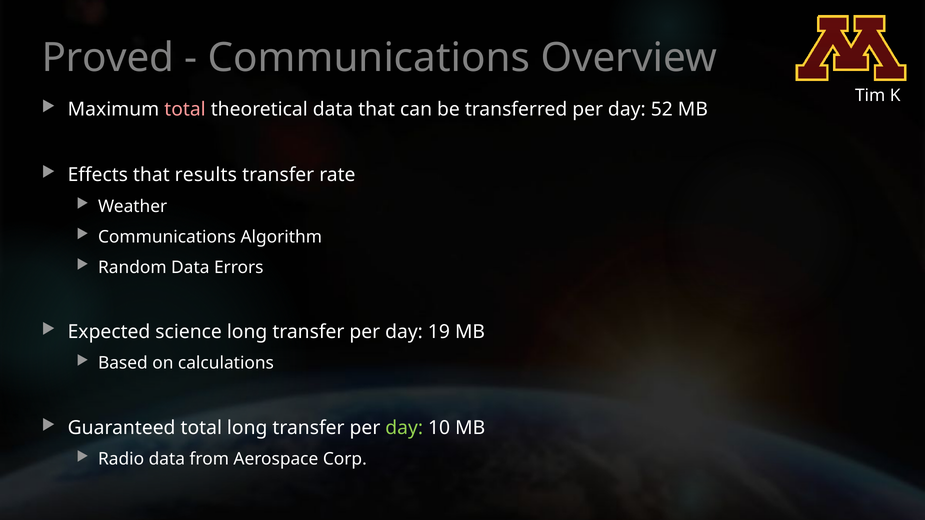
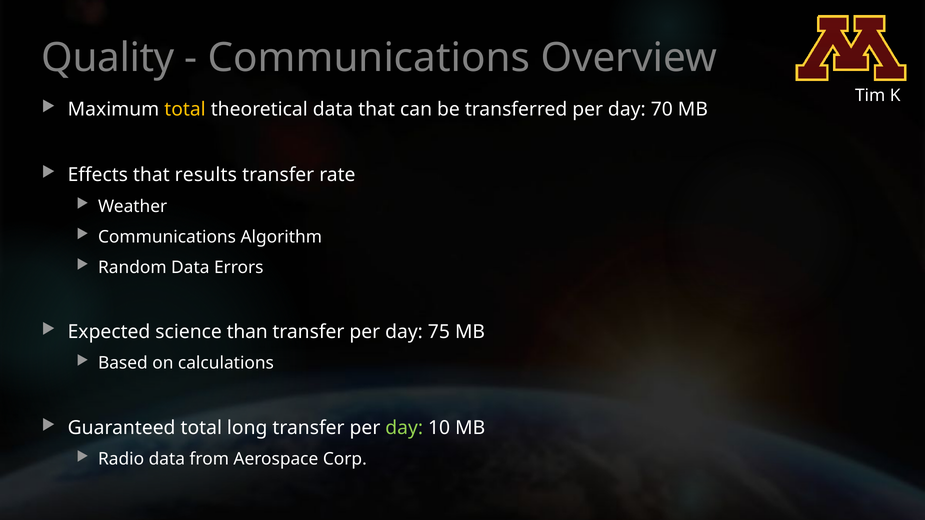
Proved: Proved -> Quality (108, 58)
total colour: pink -> yellow (185, 110)
52: 52 -> 70 (662, 110)
science long: long -> than (247, 332)
19: 19 -> 75 (439, 332)
